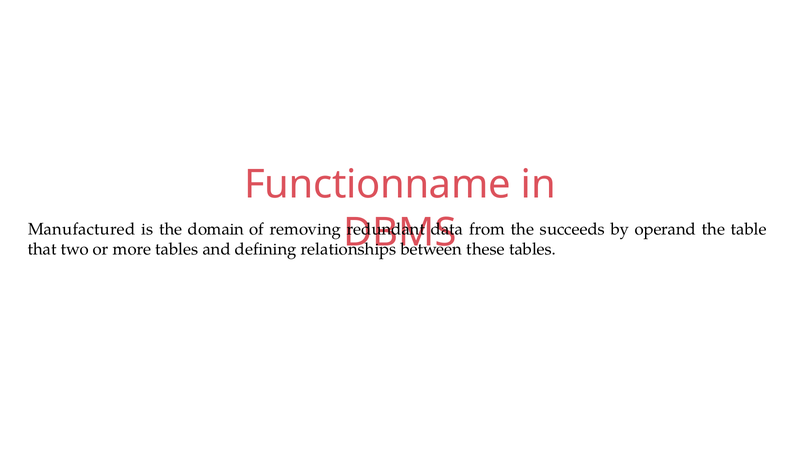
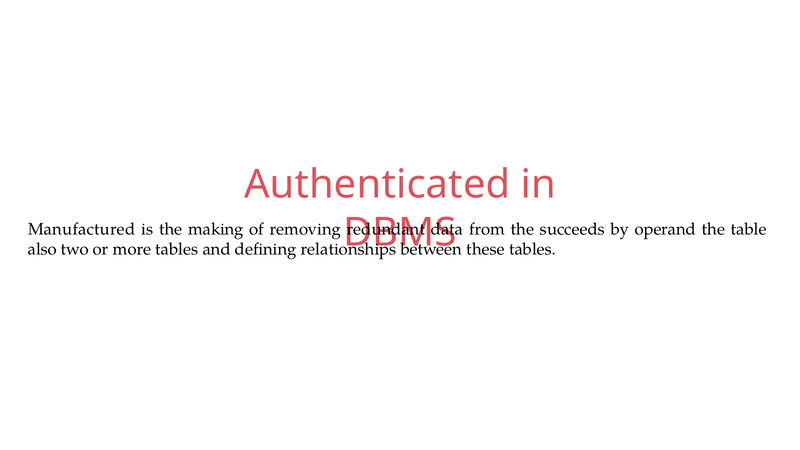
Functionname: Functionname -> Authenticated (377, 185)
domain: domain -> making (216, 229)
that: that -> also (42, 249)
